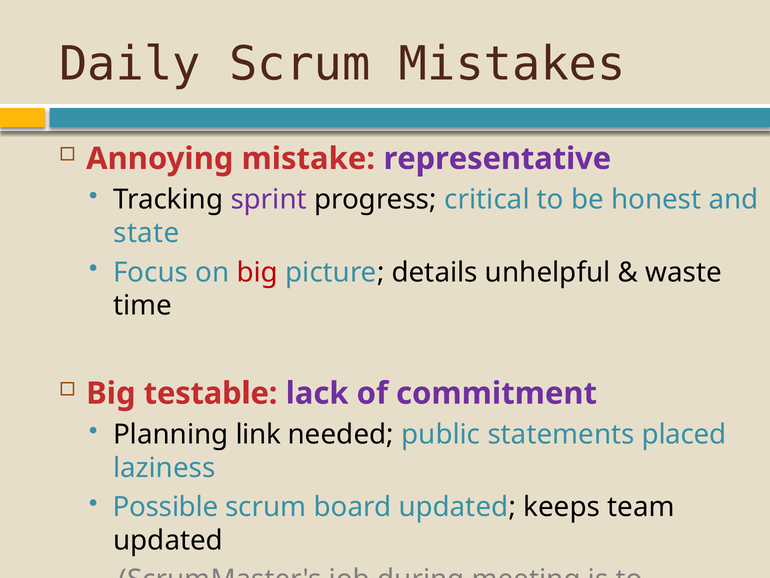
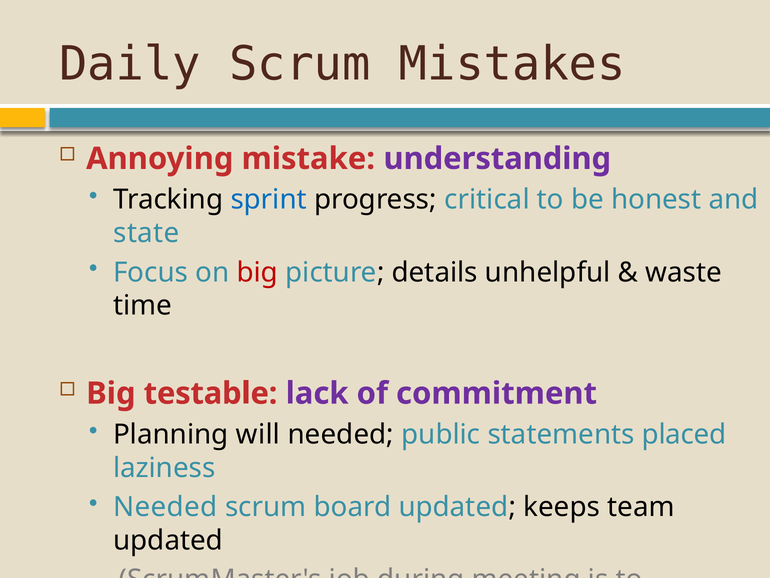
representative: representative -> understanding (497, 159)
sprint colour: purple -> blue (269, 200)
link: link -> will (258, 434)
Possible: Possible -> Needed (165, 507)
